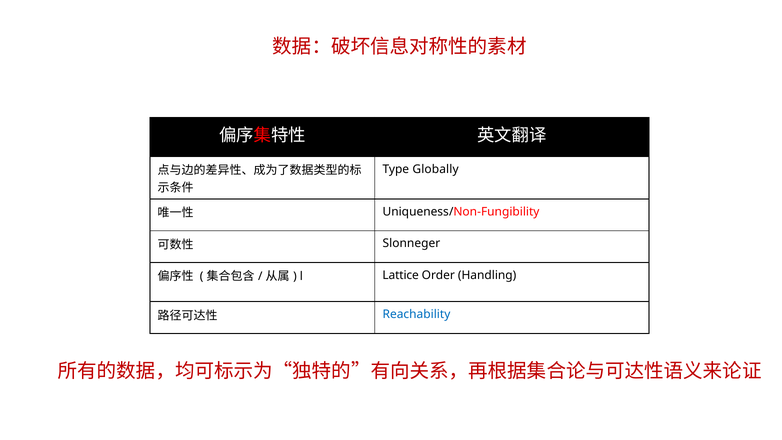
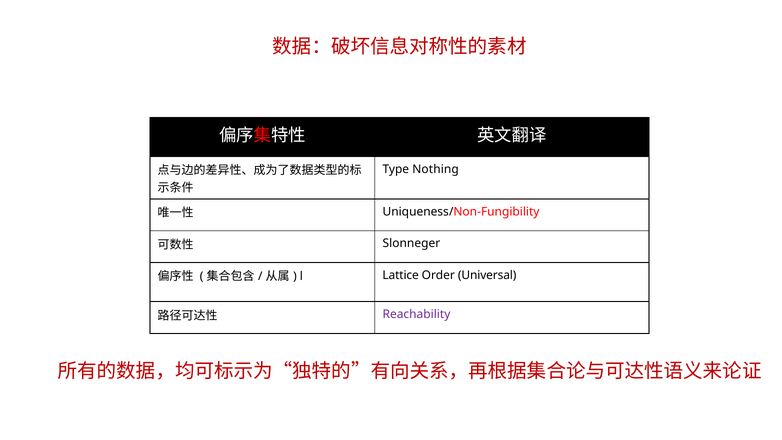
Globally: Globally -> Nothing (436, 169)
Handling: Handling -> Universal (487, 275)
Reachability colour: blue -> purple (416, 314)
